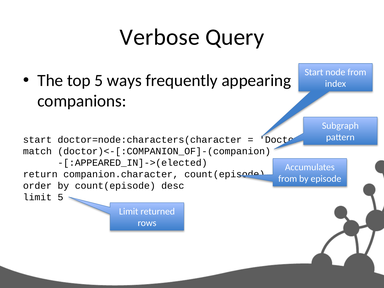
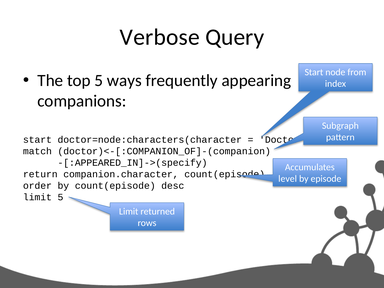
-[:APPEARED_IN]->(elected: -[:APPEARED_IN]->(elected -> -[:APPEARED_IN]->(specify (132, 163)
from: from -> level (288, 179)
